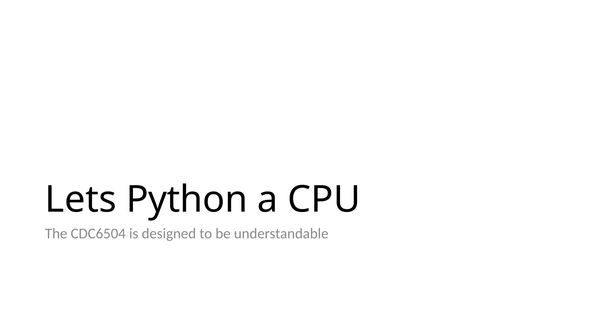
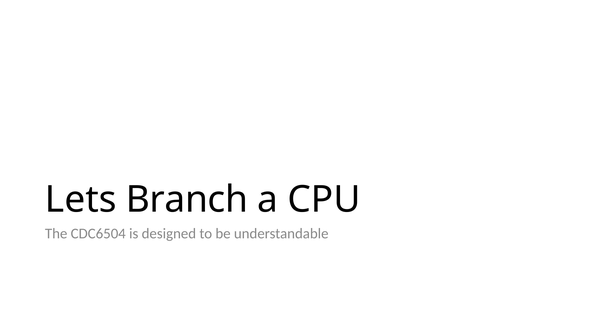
Python: Python -> Branch (187, 200)
